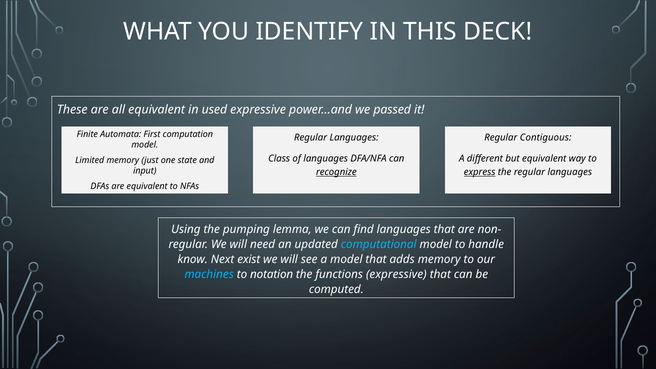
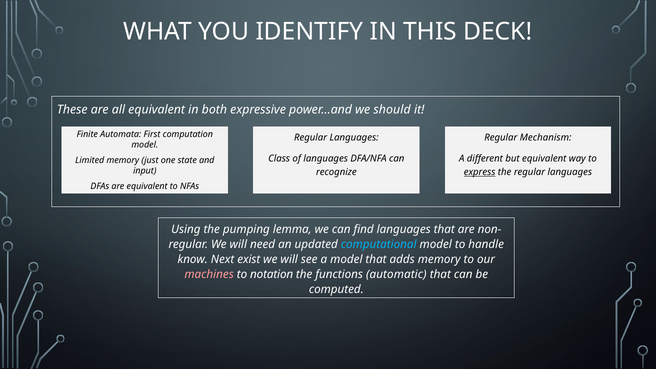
used: used -> both (214, 110)
passed: passed -> should (392, 110)
Contiguous: Contiguous -> Mechanism (546, 138)
recognize underline: present -> none (336, 172)
machines colour: light blue -> pink (209, 274)
functions expressive: expressive -> automatic (396, 274)
